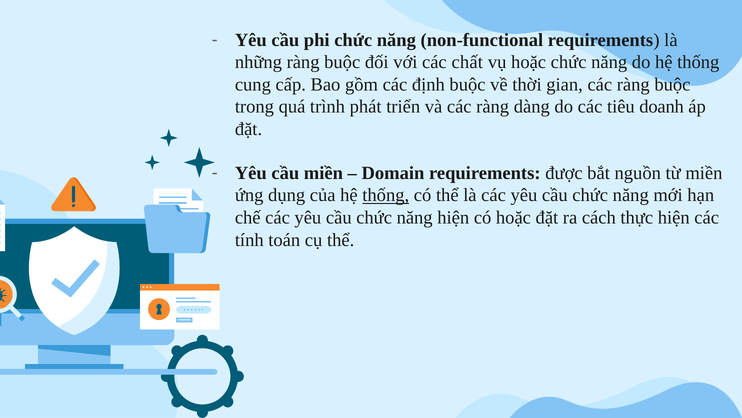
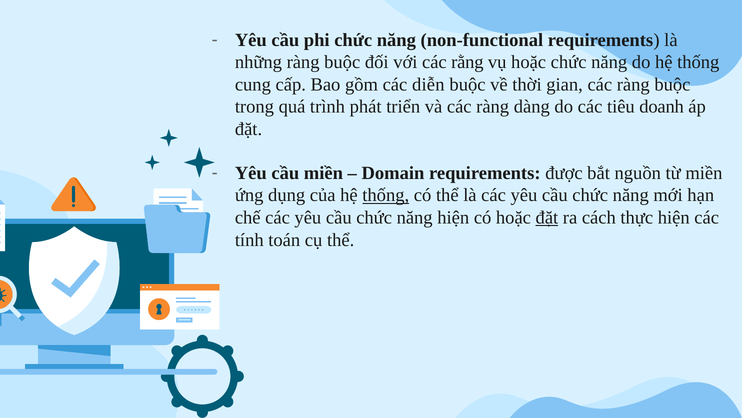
chất: chất -> rằng (467, 62)
định: định -> diễn (428, 84)
đặt underline: none -> present (547, 217)
